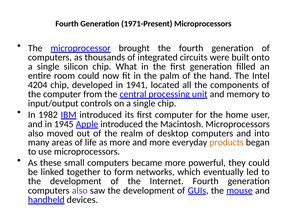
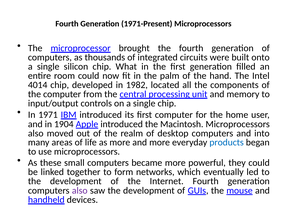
4204: 4204 -> 4014 (38, 85)
1941: 1941 -> 1982 (137, 85)
1982: 1982 -> 1971 (48, 115)
1945: 1945 -> 1904 (64, 124)
products colour: orange -> blue (227, 143)
